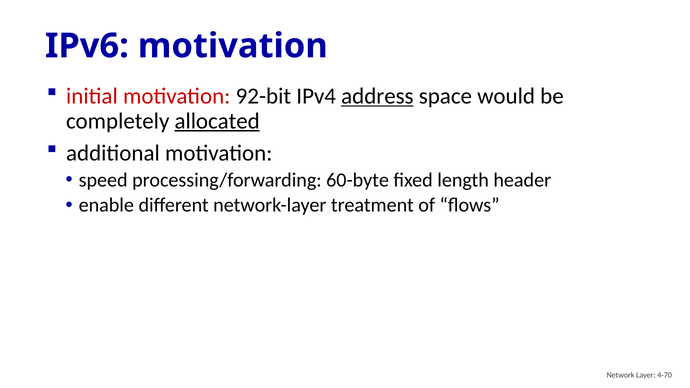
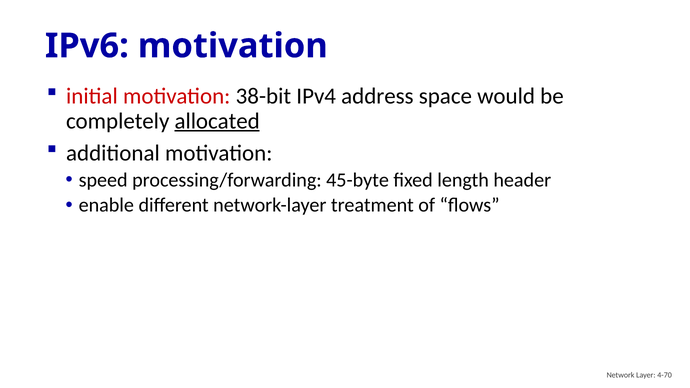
92-bit: 92-bit -> 38-bit (263, 96)
address underline: present -> none (377, 96)
60-byte: 60-byte -> 45-byte (358, 180)
